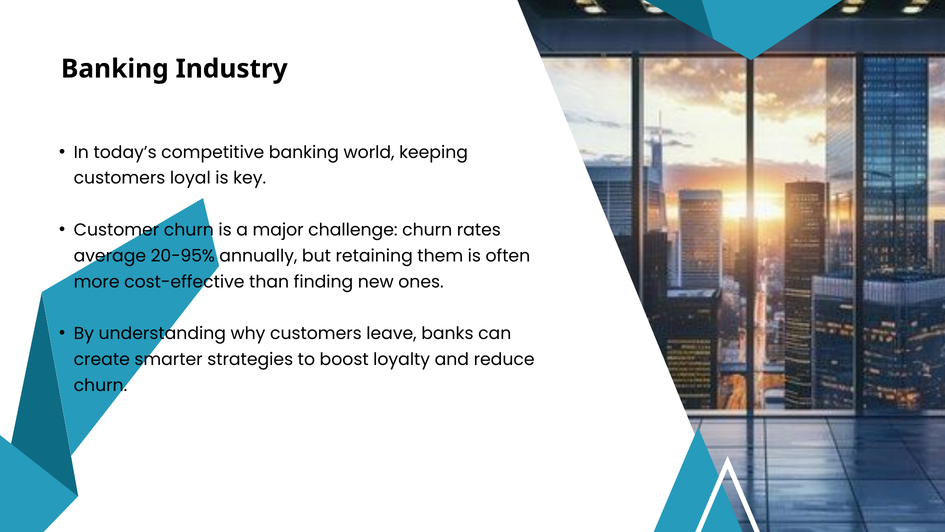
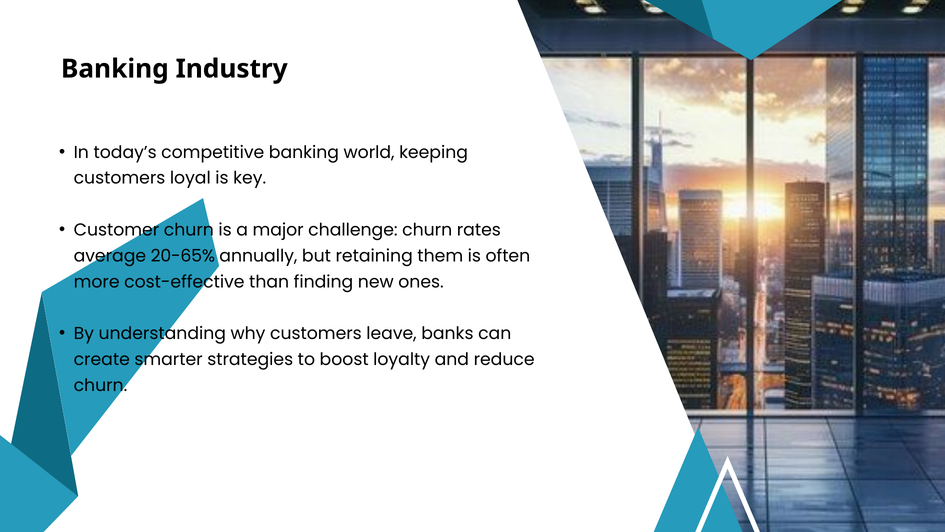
20-95%: 20-95% -> 20-65% (183, 256)
